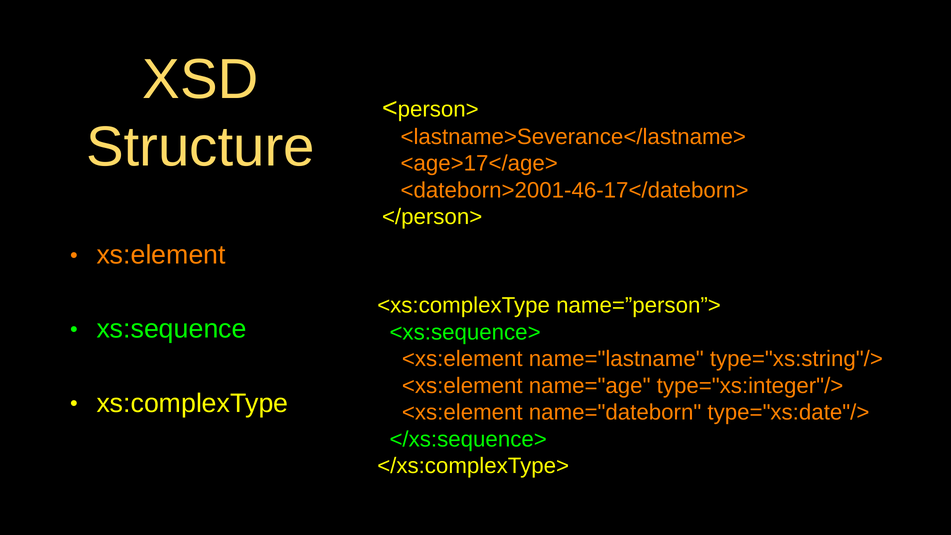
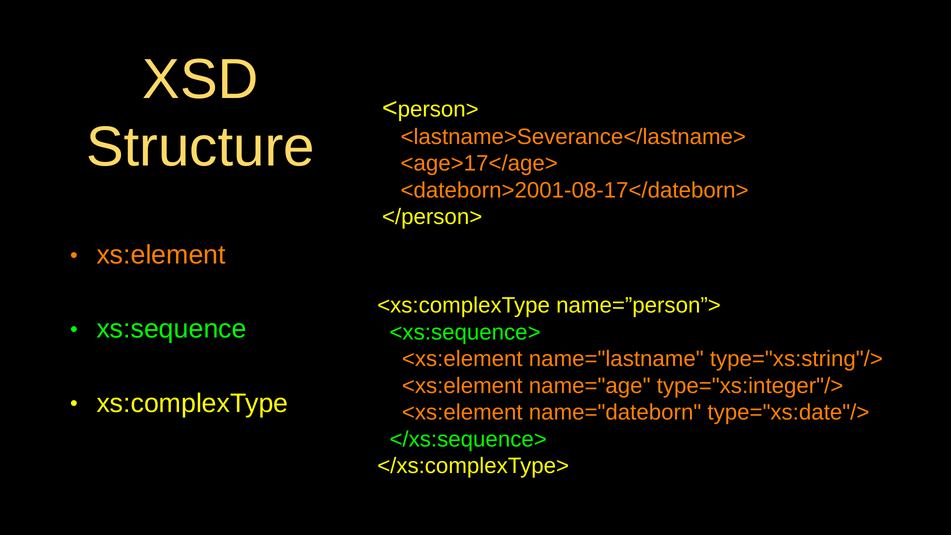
<dateborn>2001-46-17</dateborn>: <dateborn>2001-46-17</dateborn> -> <dateborn>2001-08-17</dateborn> (575, 190)
